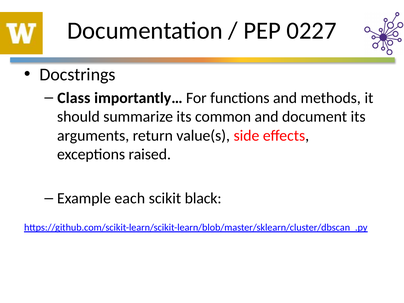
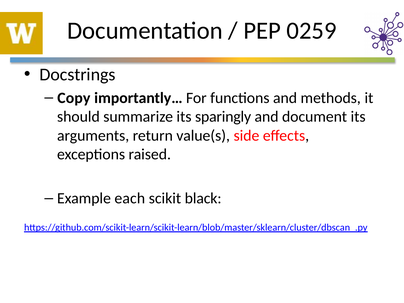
0227: 0227 -> 0259 (312, 31)
Class: Class -> Copy (74, 98)
common: common -> sparingly (223, 117)
